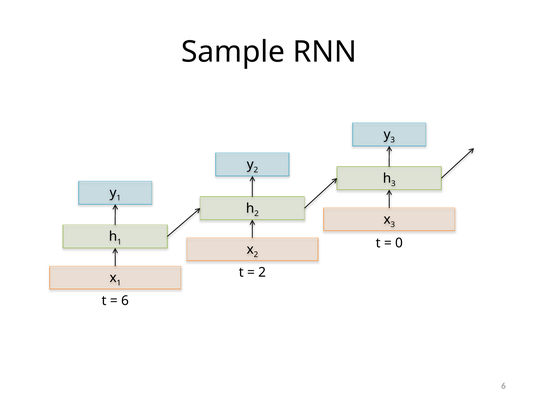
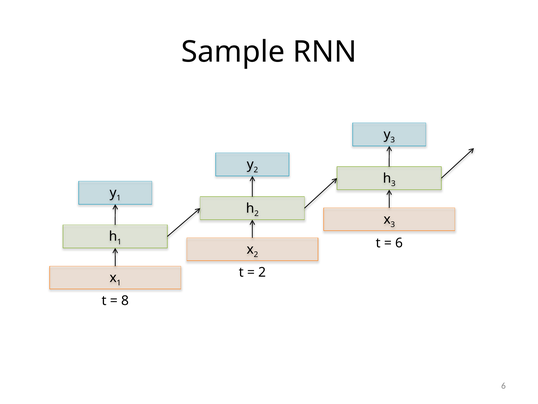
0: 0 -> 6 (399, 243)
6: 6 -> 8 (125, 300)
